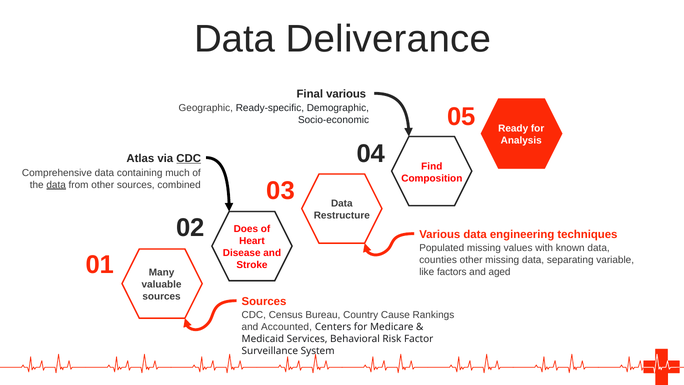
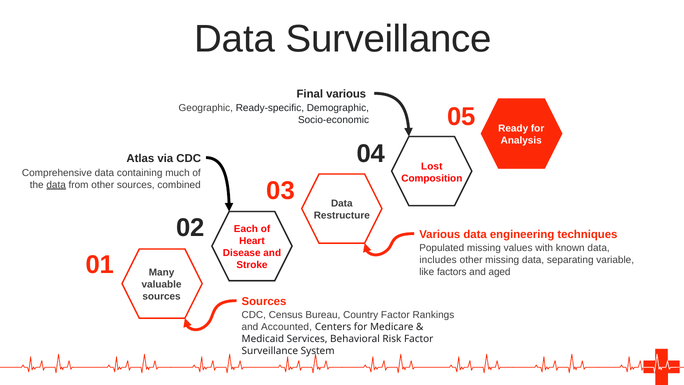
Data Deliverance: Deliverance -> Surveillance (389, 39)
CDC underline: present -> none (189, 158)
Find: Find -> Lost (432, 166)
Does: Does -> Each (246, 229)
counties: counties -> includes (438, 260)
Country Cause: Cause -> Factor (395, 315)
